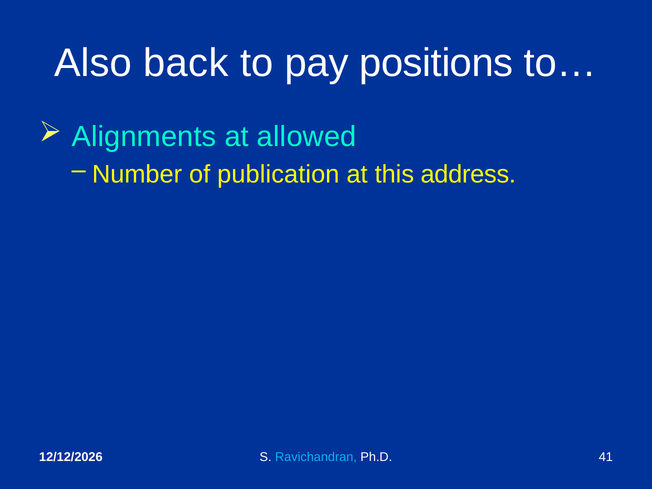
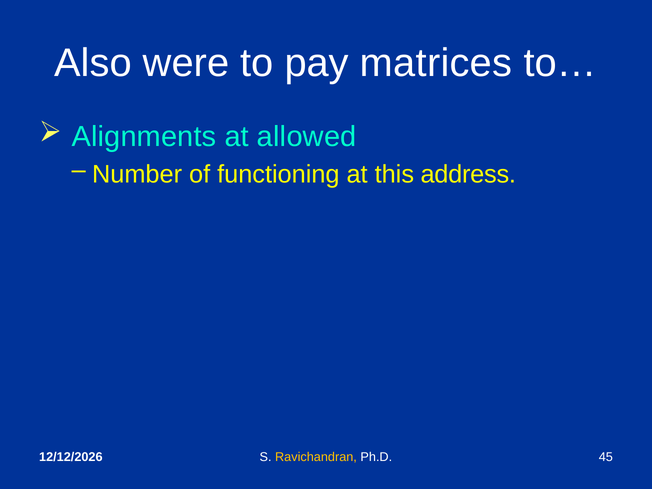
back: back -> were (186, 63)
positions: positions -> matrices (436, 63)
publication: publication -> functioning (278, 174)
Ravichandran colour: light blue -> yellow (316, 457)
41: 41 -> 45 (606, 457)
